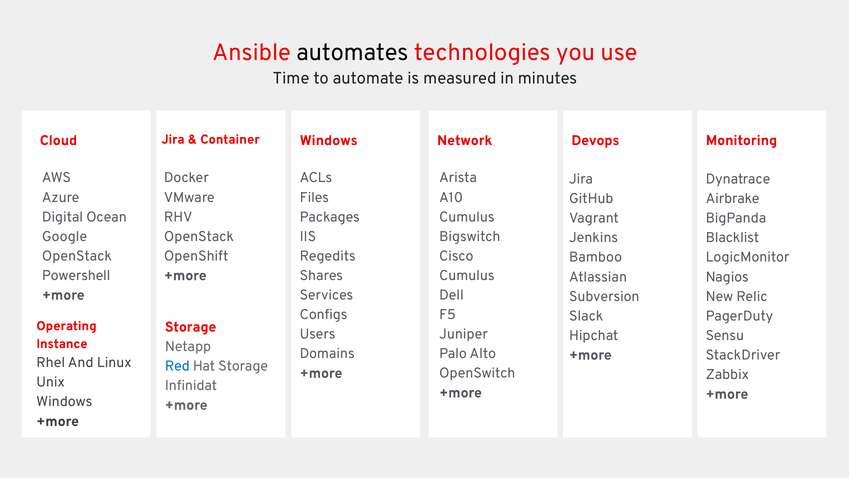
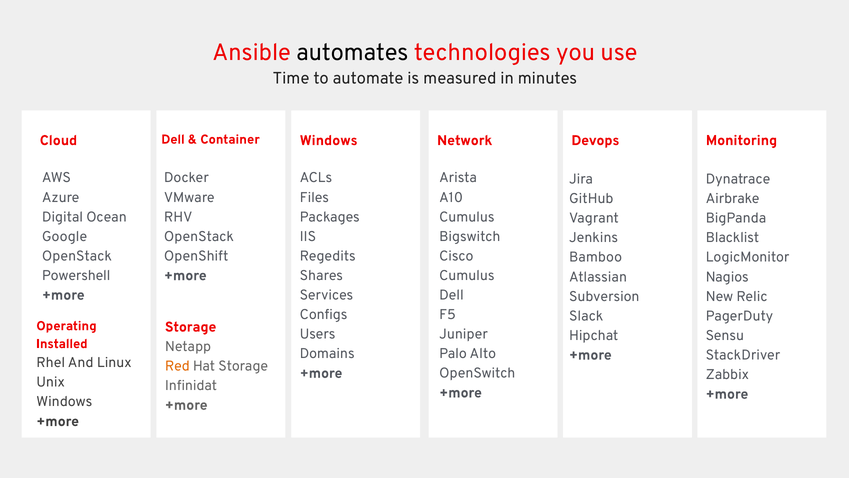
Cloud Jira: Jira -> Dell (173, 139)
Instance: Instance -> Installed (62, 344)
Red colour: blue -> orange (177, 366)
